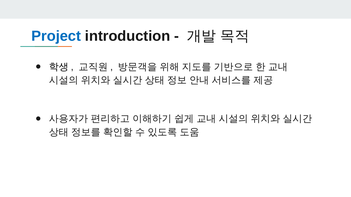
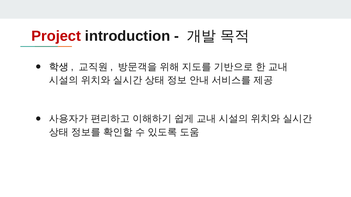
Project colour: blue -> red (56, 36)
